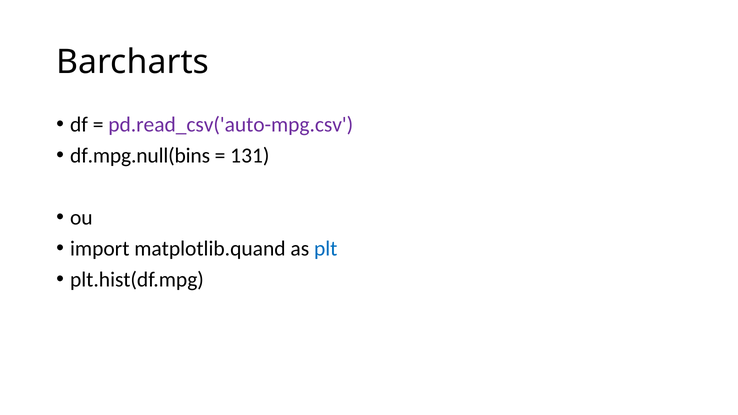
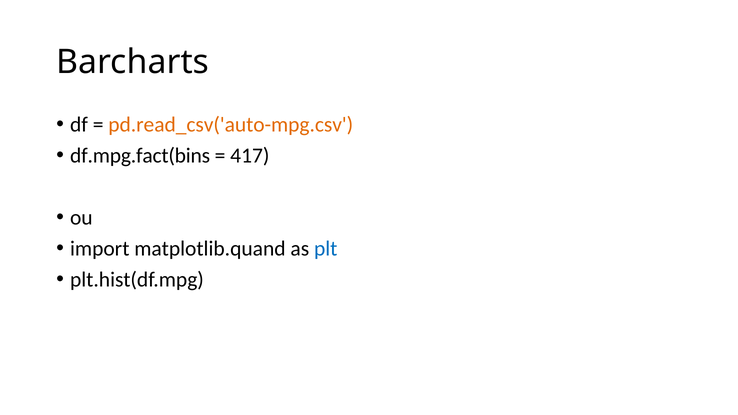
pd.read_csv('auto-mpg.csv colour: purple -> orange (231, 125)
df.mpg.null(bins: df.mpg.null(bins -> df.mpg.fact(bins (140, 156)
131: 131 -> 417 (250, 156)
